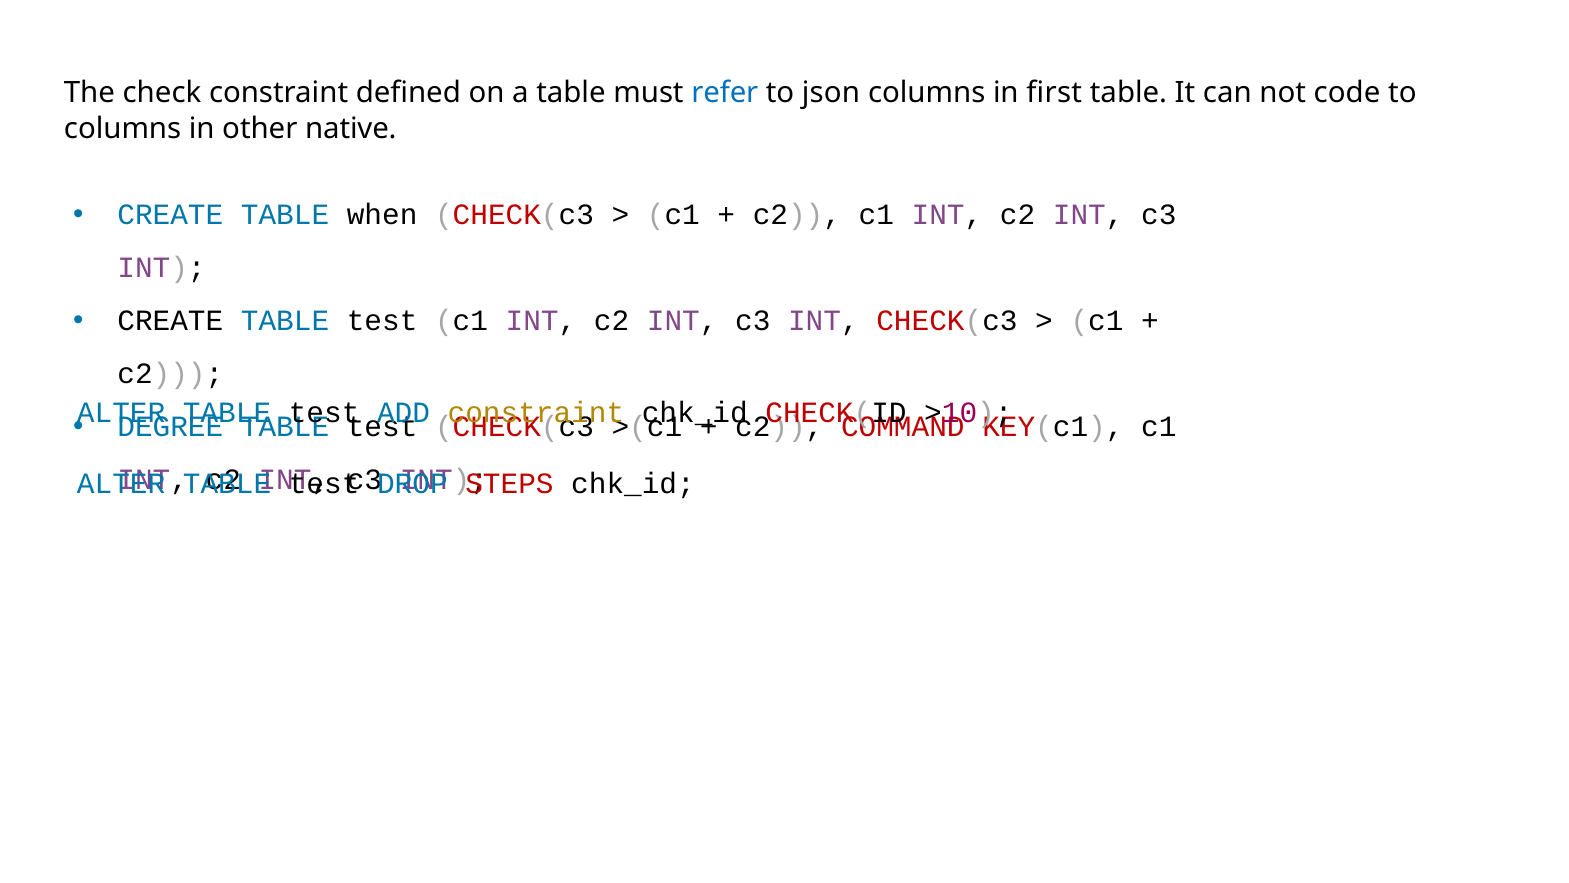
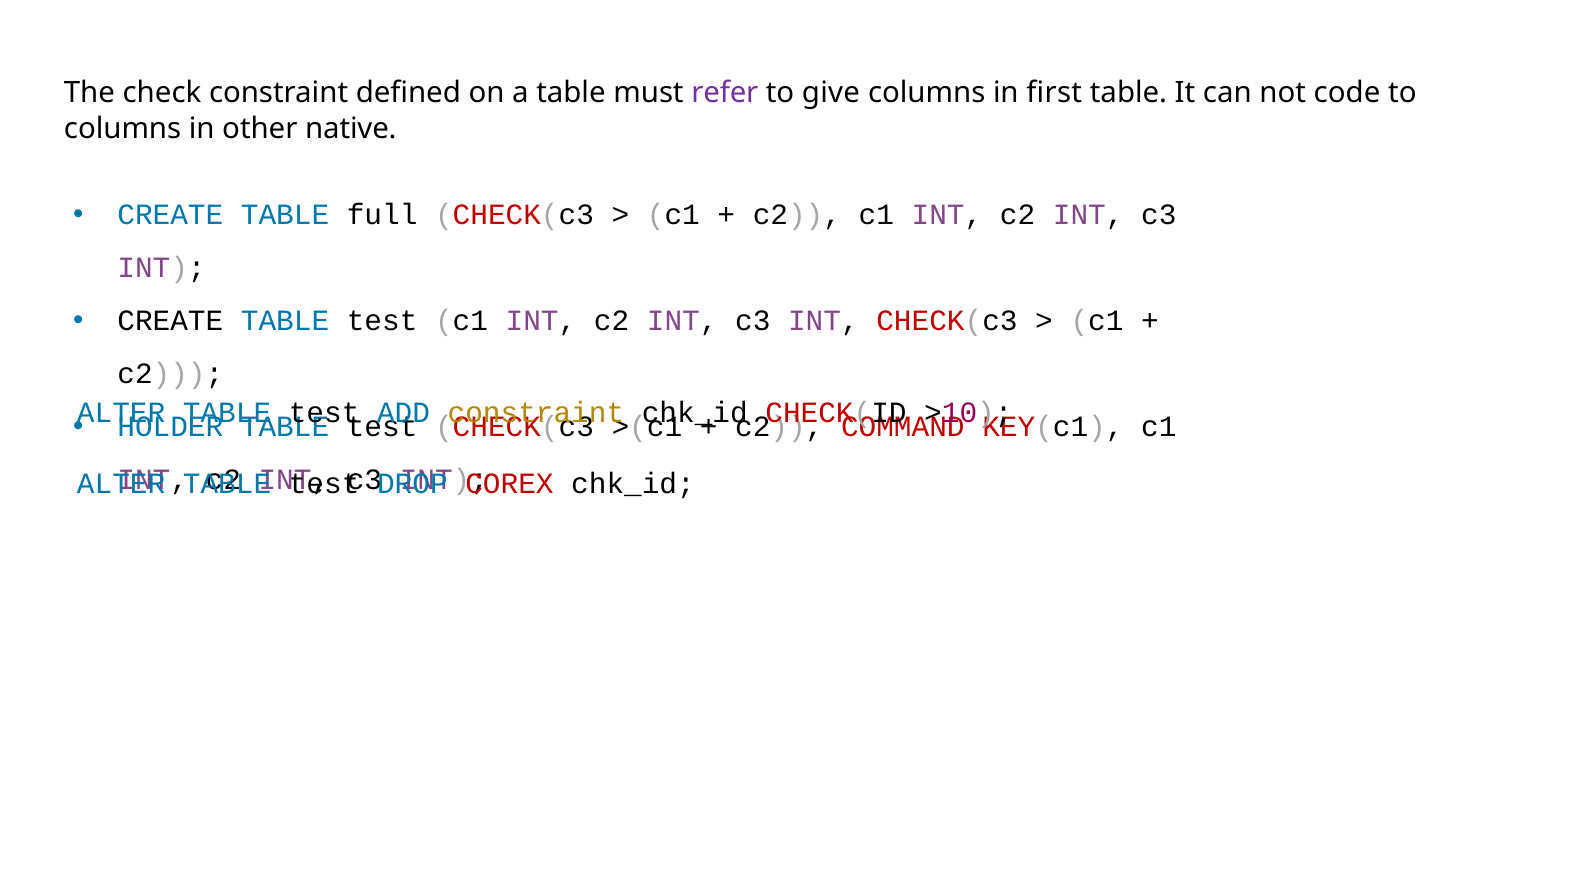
refer colour: blue -> purple (725, 93)
json: json -> give (831, 93)
when: when -> full (382, 215)
DEGREE: DEGREE -> HOLDER (170, 427)
STEPS: STEPS -> COREX (509, 483)
